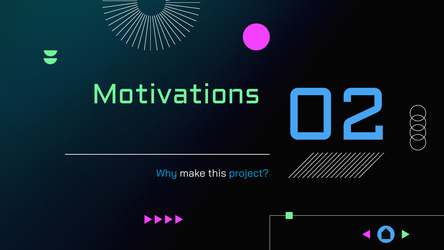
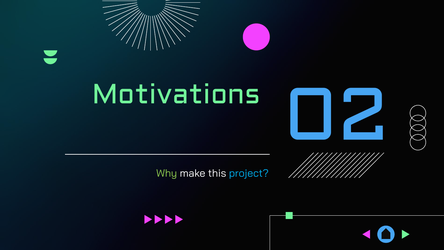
Why colour: light blue -> light green (167, 173)
